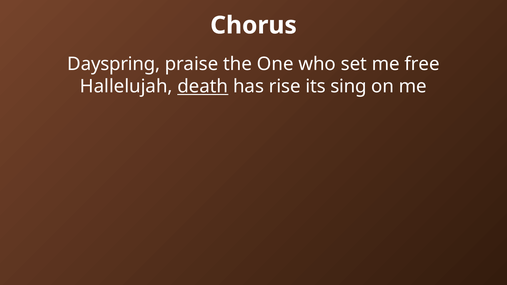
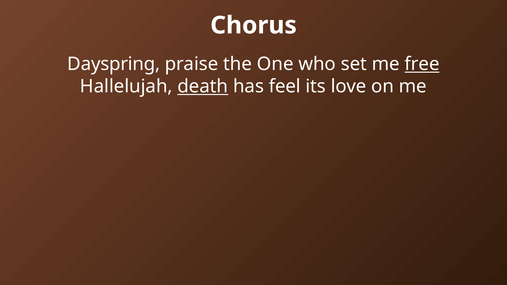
free underline: none -> present (422, 64)
rise: rise -> feel (285, 87)
sing: sing -> love (349, 87)
